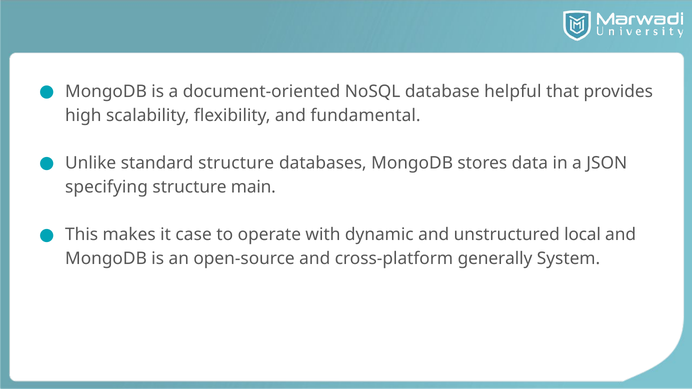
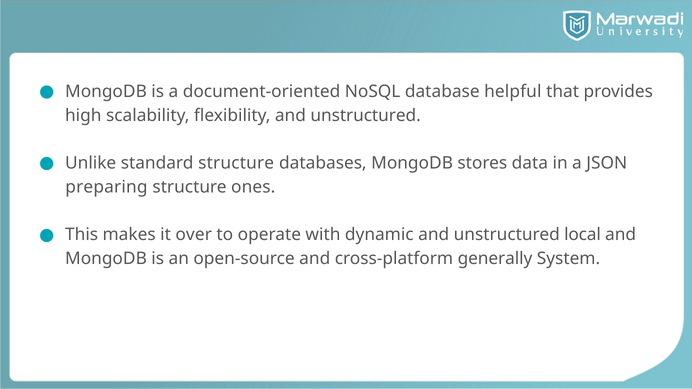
flexibility and fundamental: fundamental -> unstructured (366, 115)
specifying: specifying -> preparing (106, 187)
main: main -> ones (253, 187)
case: case -> over (194, 235)
